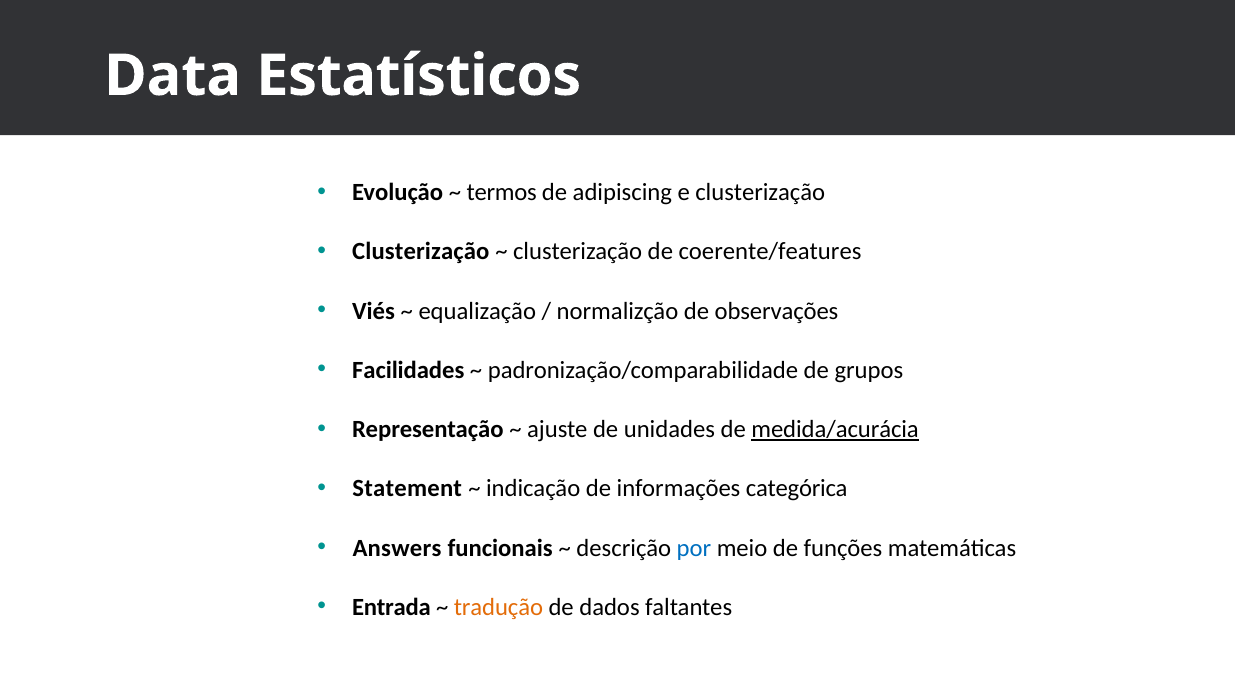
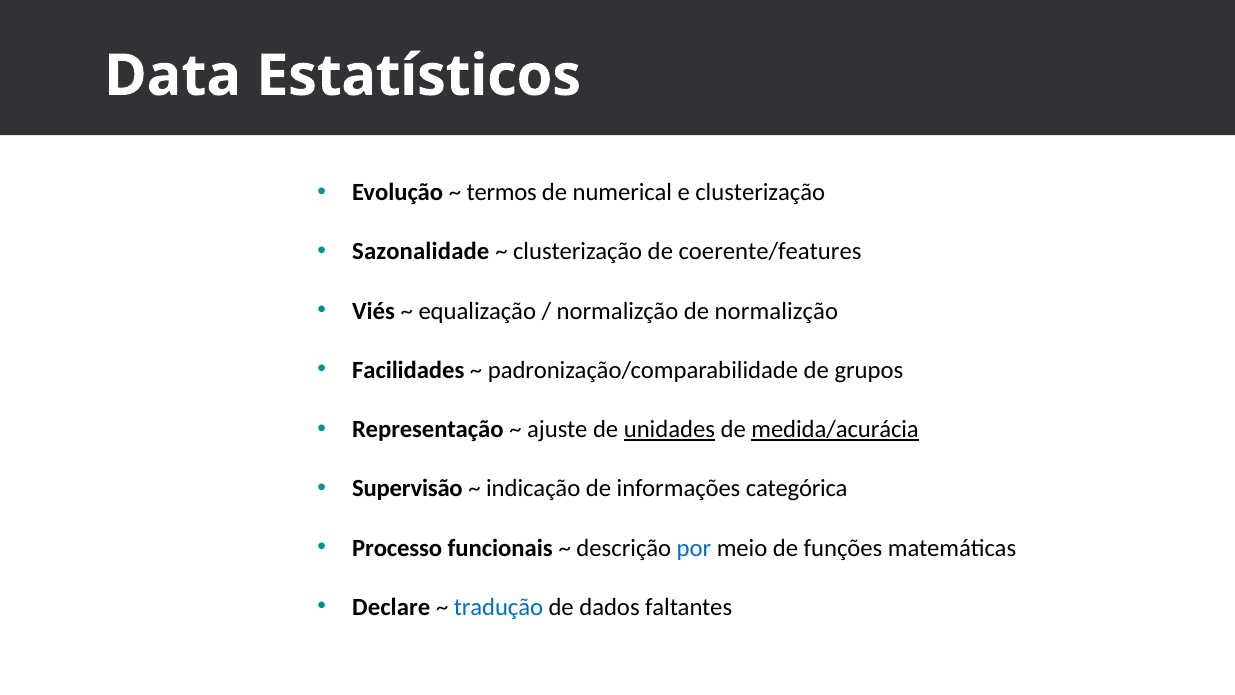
adipiscing: adipiscing -> numerical (622, 192)
Clusterização: Clusterização -> Sazonalidade (421, 252)
de observações: observações -> normalizção (776, 311)
unidades underline: none -> present (669, 429)
Statement: Statement -> Supervisão (407, 488)
Answers: Answers -> Processo (397, 548)
Entrada: Entrada -> Declare (391, 607)
tradução colour: orange -> blue (498, 607)
